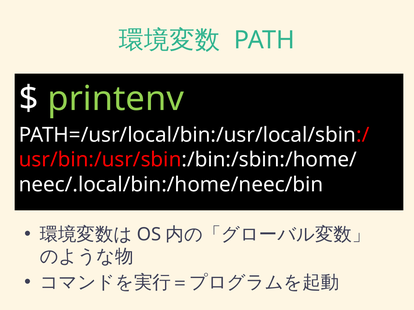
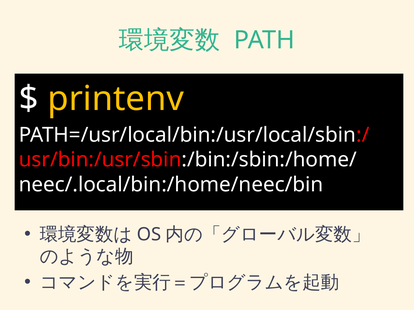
printenv colour: light green -> yellow (116, 99)
